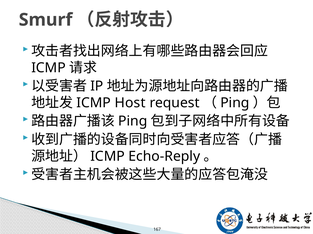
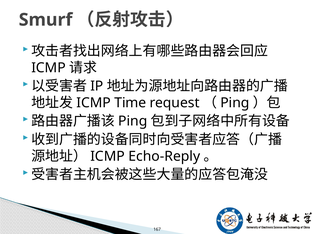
Host: Host -> Time (130, 103)
